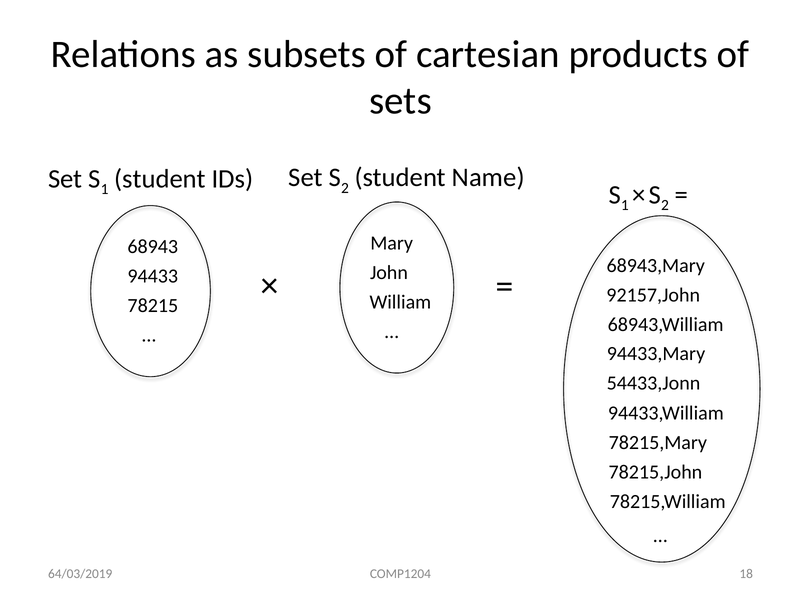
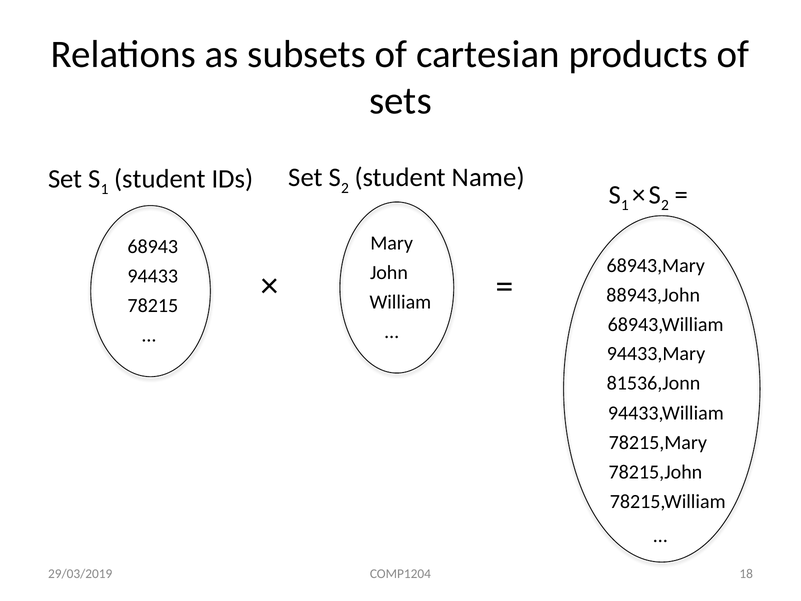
92157,John: 92157,John -> 88943,John (653, 295)
54433,Jonn: 54433,Jonn -> 81536,Jonn (653, 383)
64/03/2019: 64/03/2019 -> 29/03/2019 (80, 574)
